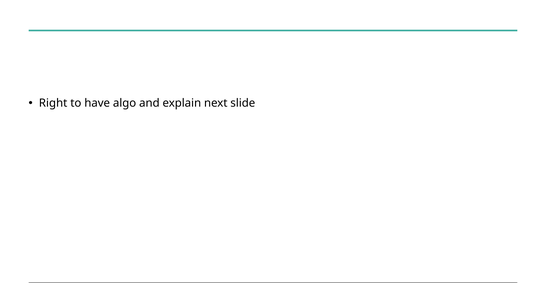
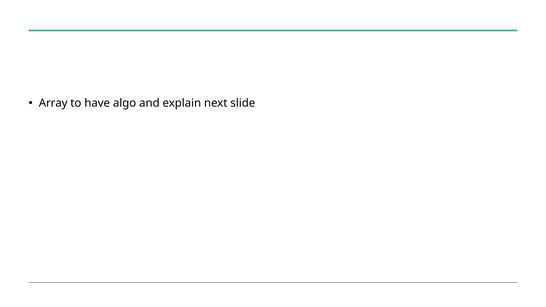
Right: Right -> Array (53, 103)
